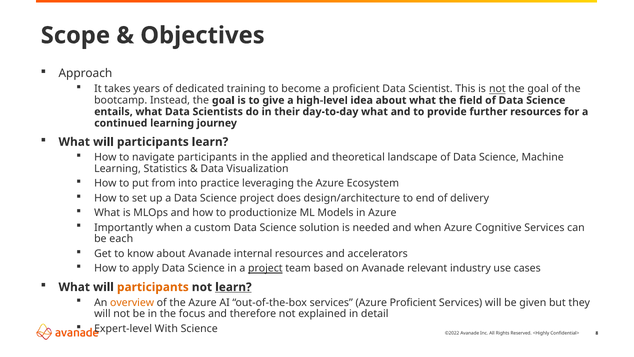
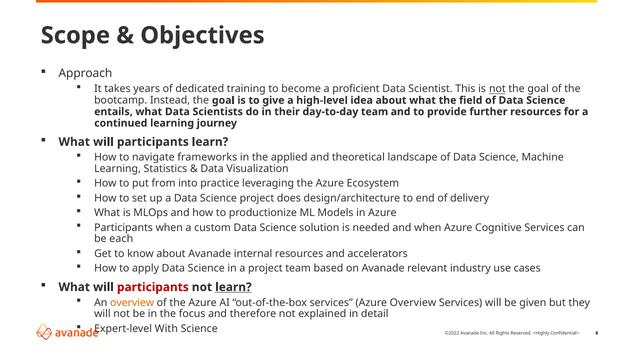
day-to-day what: what -> team (375, 112)
navigate participants: participants -> frameworks (207, 157)
Importantly: Importantly -> Participants (124, 227)
project underline: present -> none (265, 268)
participants colour: orange -> red (153, 287)
Azure Proficient: Proficient -> Overview (413, 302)
